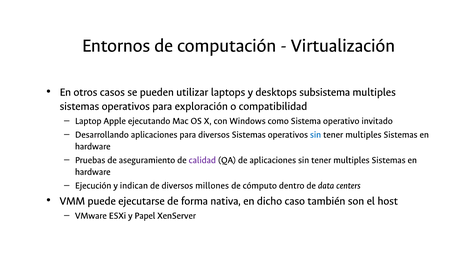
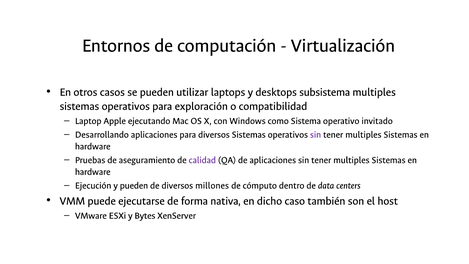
sin colour: blue -> purple (316, 134)
y indican: indican -> pueden (134, 185)
Papel: Papel -> Bytes (145, 215)
